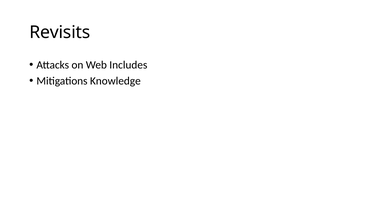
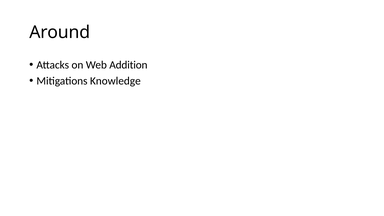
Revisits: Revisits -> Around (60, 32)
Includes: Includes -> Addition (128, 65)
